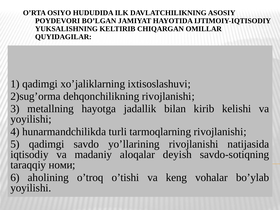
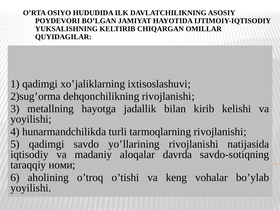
deyish: deyish -> davrda (177, 155)
